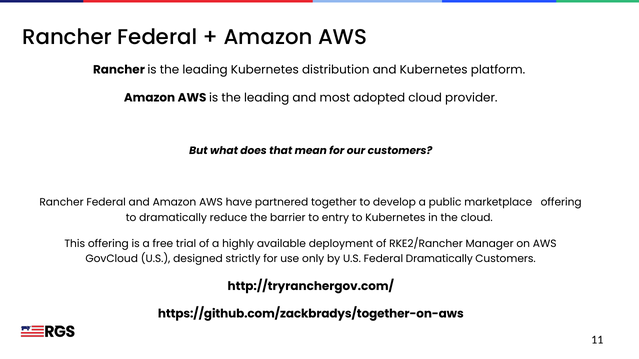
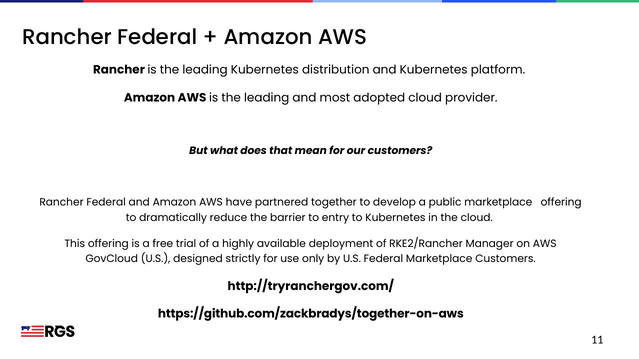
Federal Dramatically: Dramatically -> Marketplace (439, 259)
